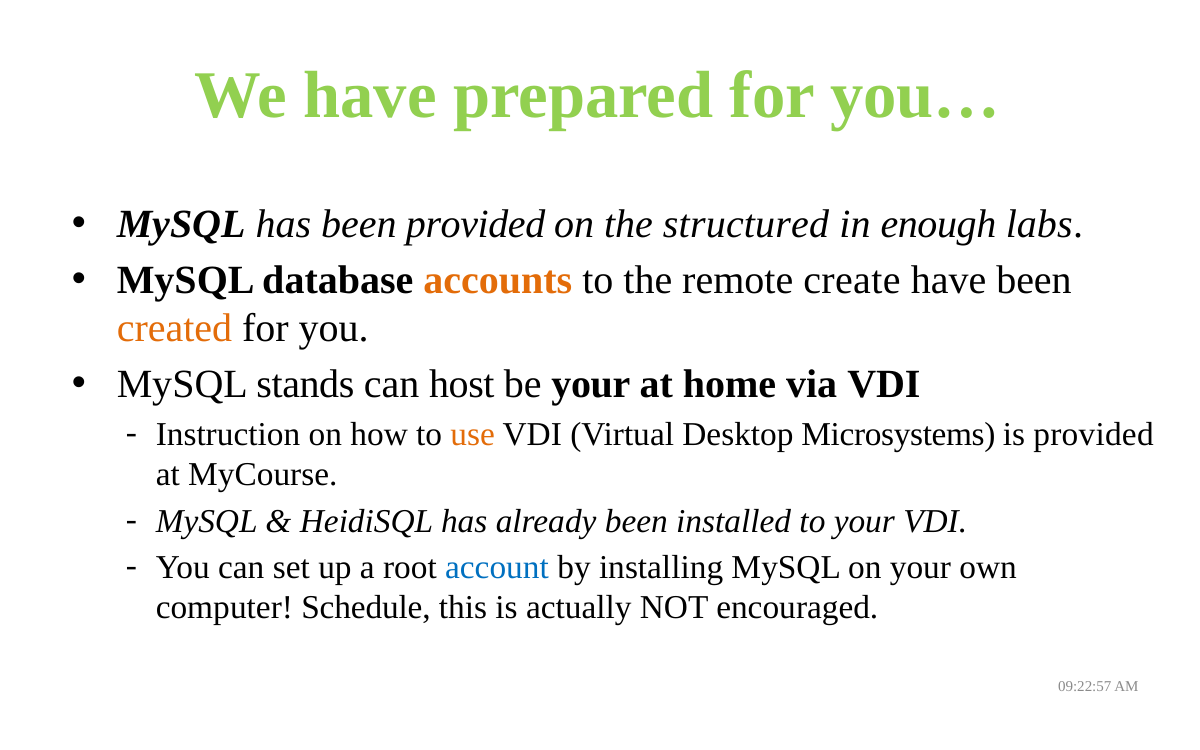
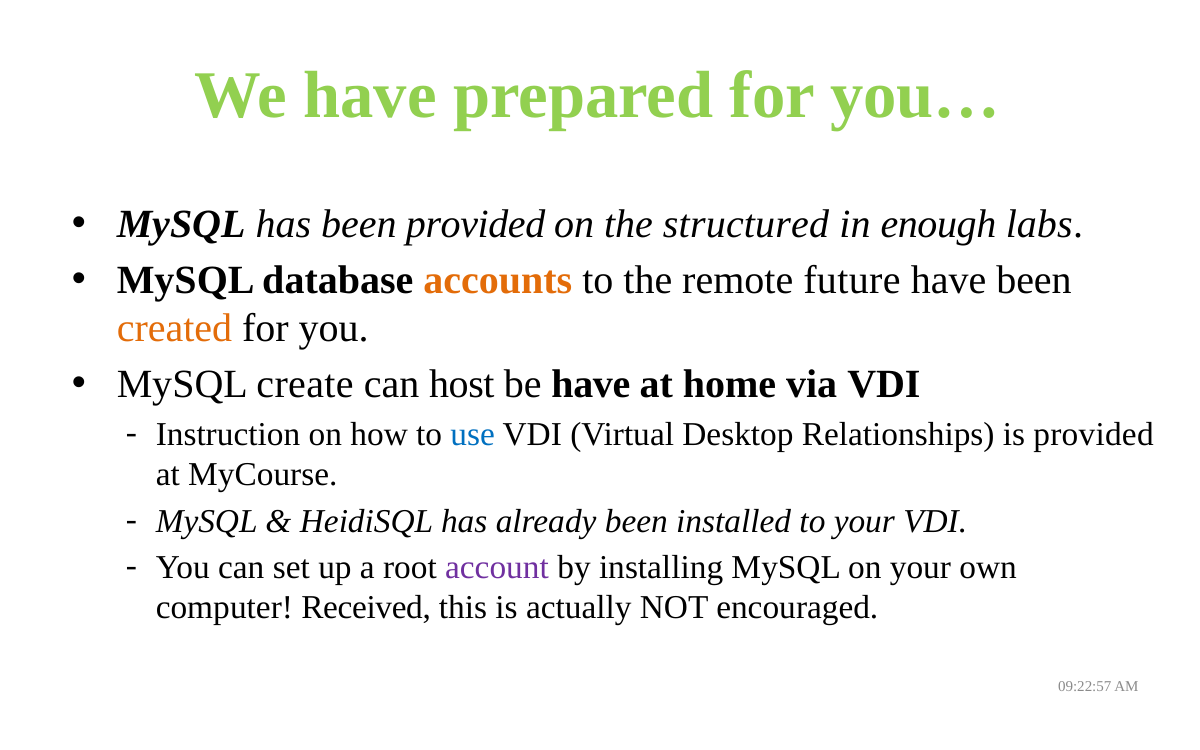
create: create -> future (852, 280)
stands: stands -> create (305, 384)
be your: your -> have (591, 384)
use colour: orange -> blue (473, 435)
Microsystems: Microsystems -> Relationships (898, 435)
account colour: blue -> purple (497, 568)
Schedule: Schedule -> Received (366, 608)
